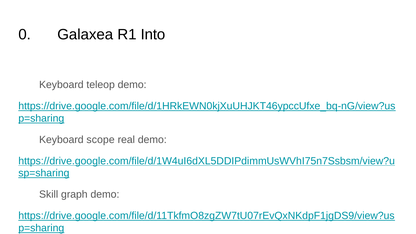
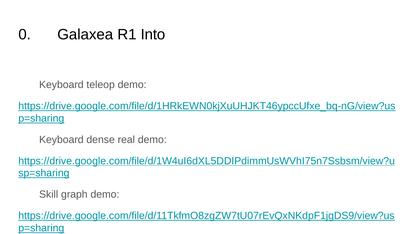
scope: scope -> dense (101, 140)
